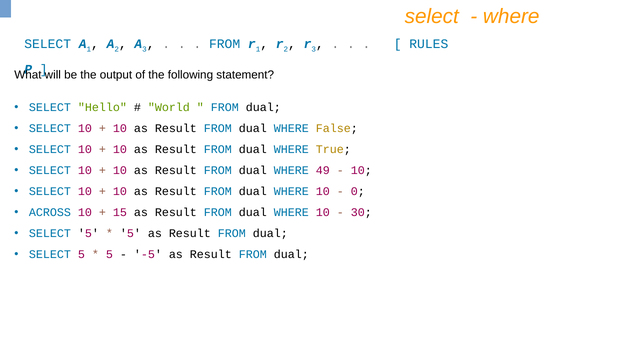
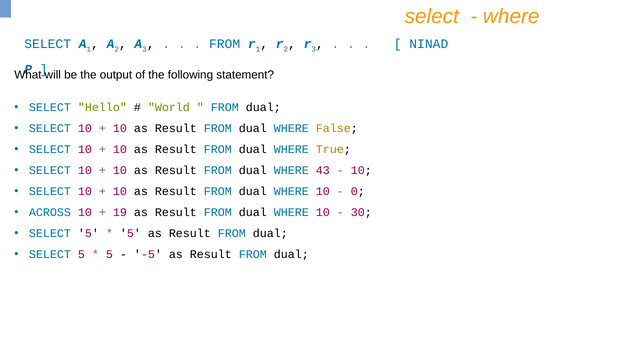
RULES: RULES -> NINAD (429, 44)
49: 49 -> 43 (323, 170)
15: 15 -> 19 (120, 212)
